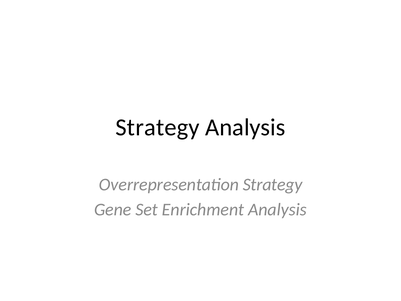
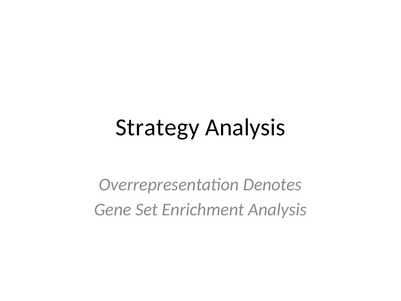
Overrepresentation Strategy: Strategy -> Denotes (273, 184)
